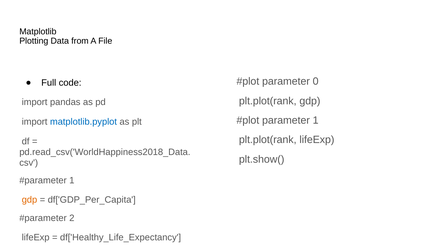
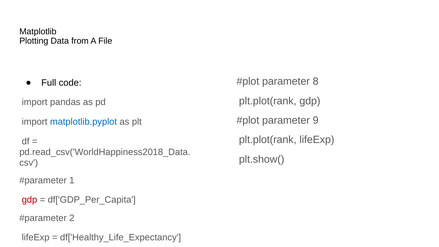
0: 0 -> 8 (316, 81)
parameter 1: 1 -> 9 (316, 120)
gdp colour: orange -> red (29, 200)
